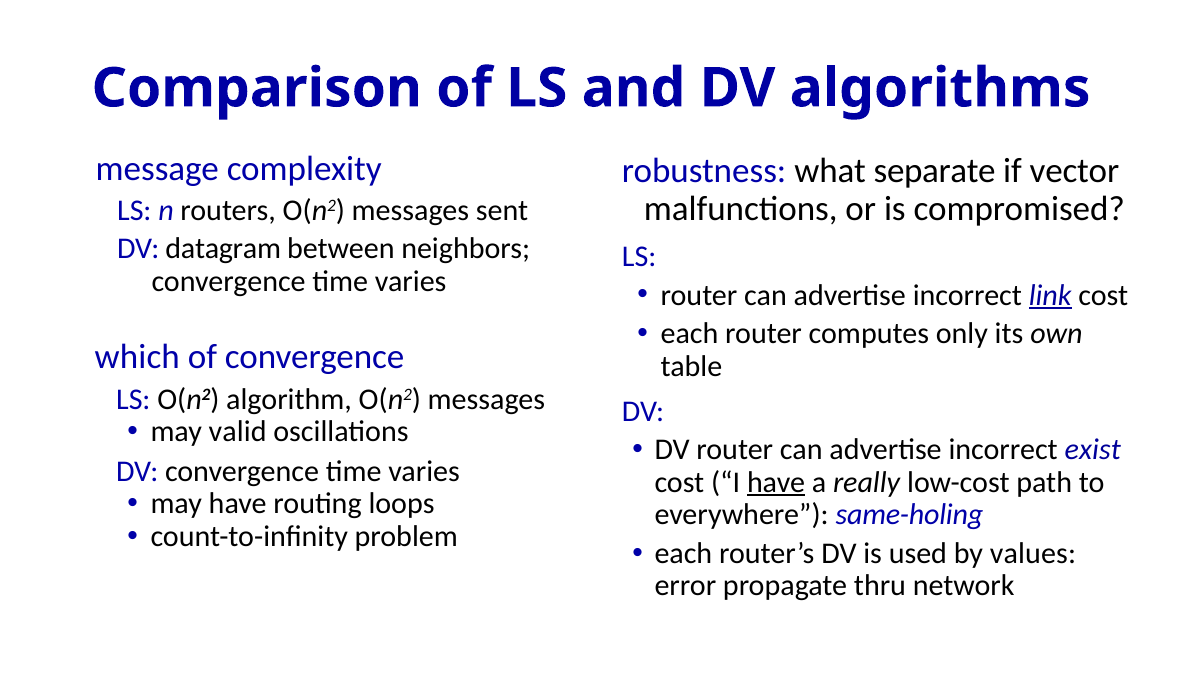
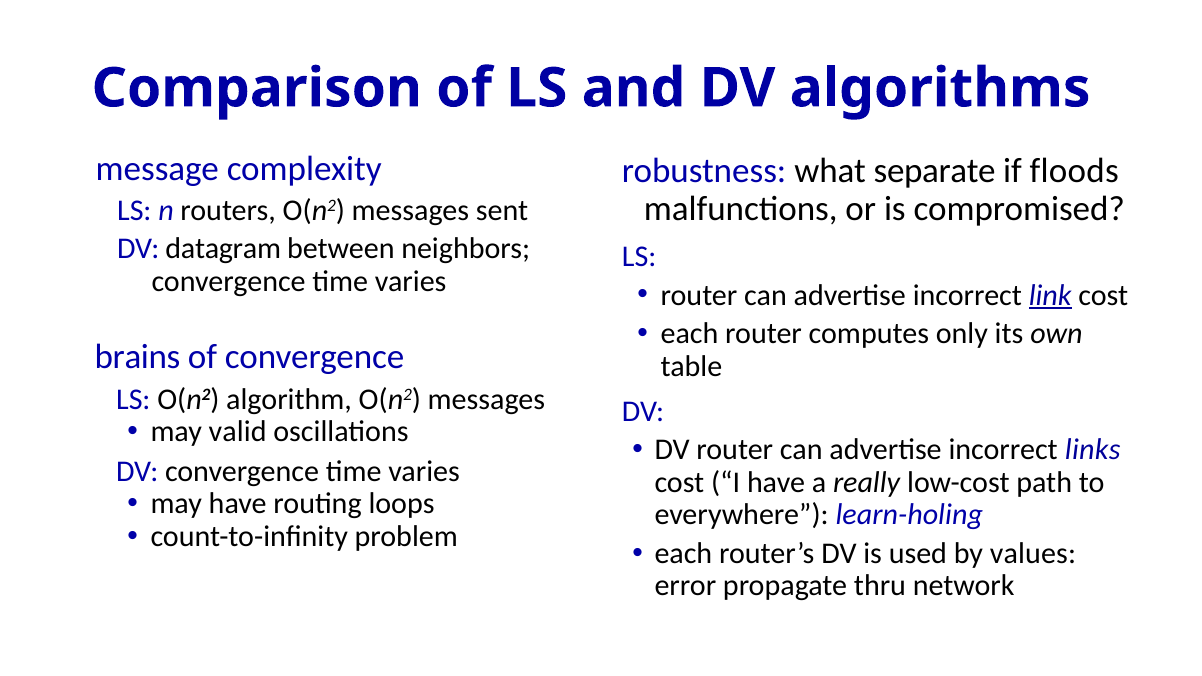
vector: vector -> floods (1074, 171)
which: which -> brains (138, 357)
exist: exist -> links (1093, 450)
have underline: present -> none (776, 482)
same-holing: same-holing -> learn-holing (909, 515)
